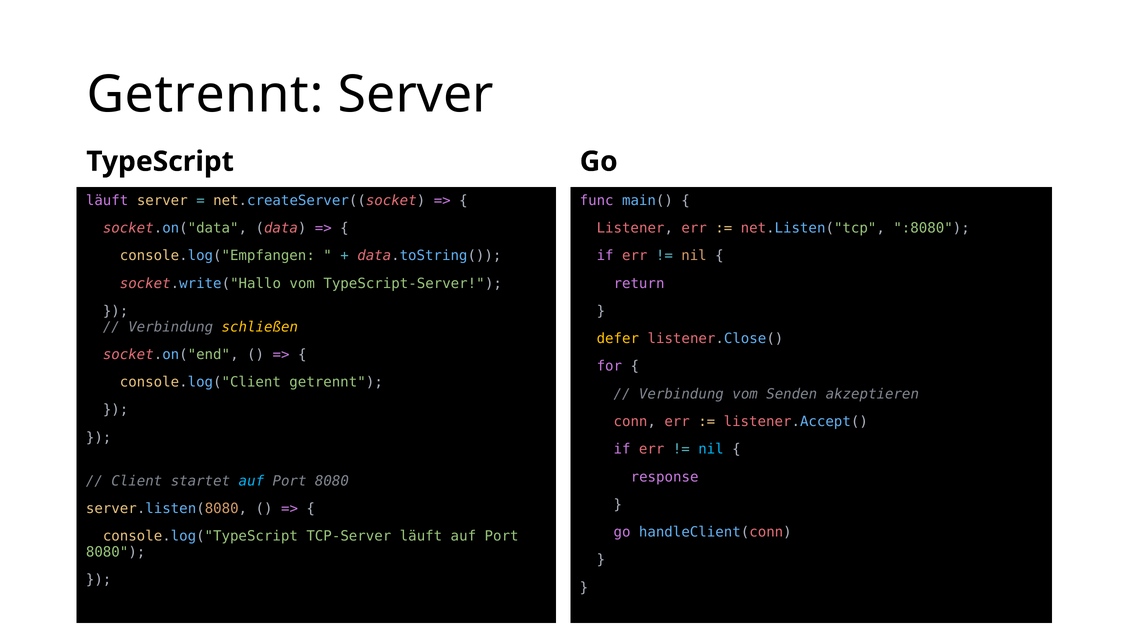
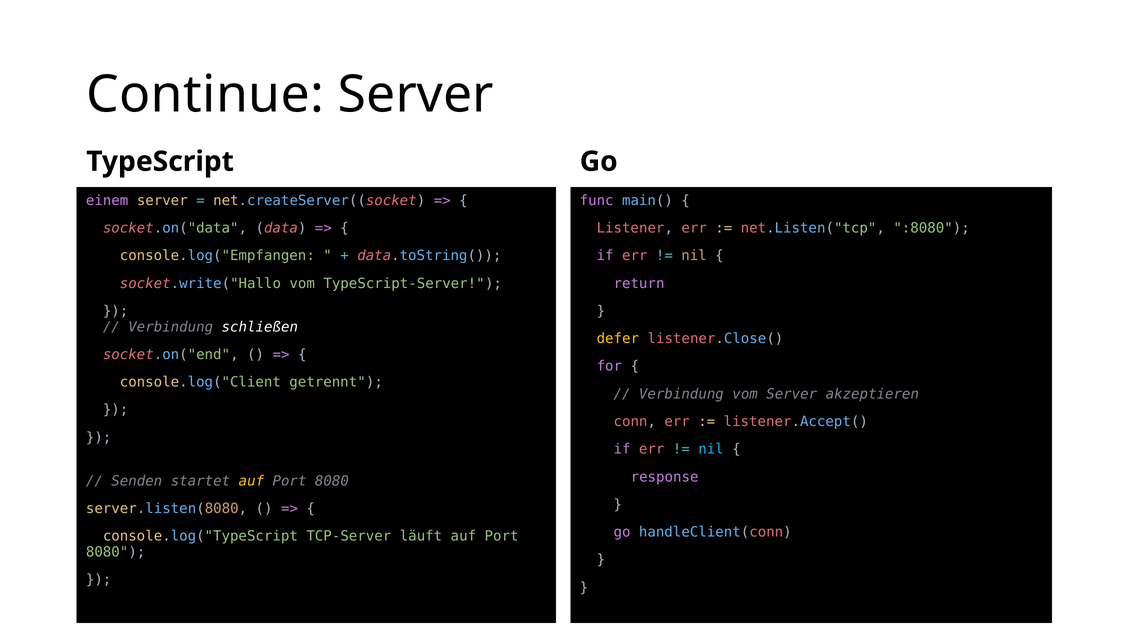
Getrennt: Getrennt -> Continue (205, 95)
läuft: läuft -> einem (107, 201)
schließen colour: yellow -> white (260, 327)
vom Senden: Senden -> Server (792, 394)
Client: Client -> Senden (137, 481)
auf colour: light blue -> yellow (251, 481)
